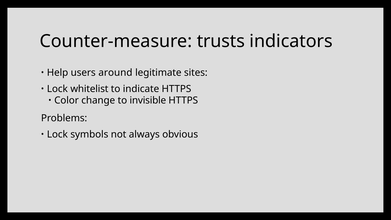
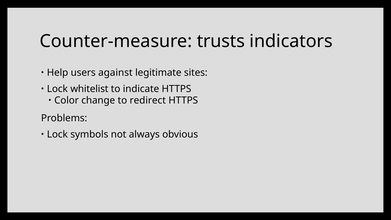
around: around -> against (115, 73)
invisible: invisible -> redirect (148, 100)
